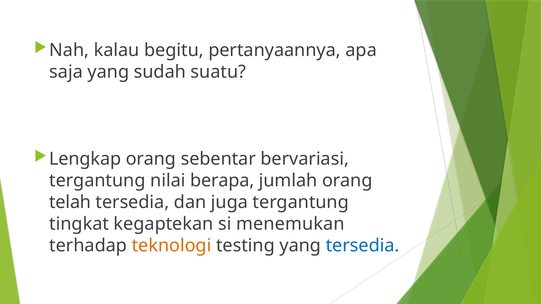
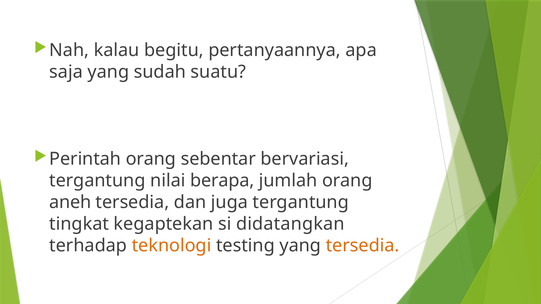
Lengkap: Lengkap -> Perintah (85, 159)
telah: telah -> aneh (70, 202)
menemukan: menemukan -> didatangkan (290, 224)
tersedia colour: blue -> orange (363, 246)
